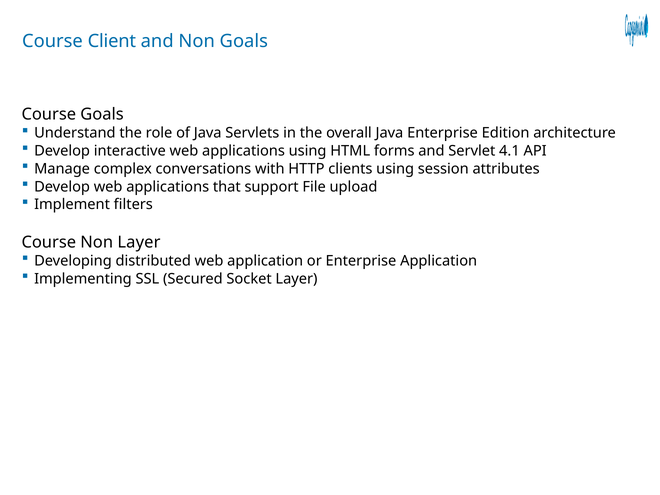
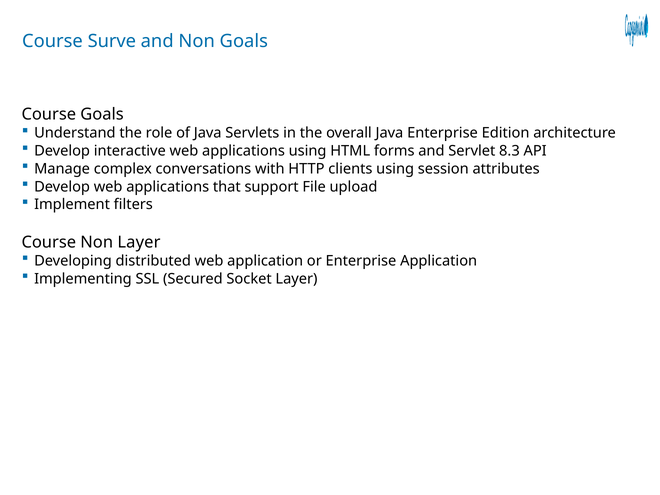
Client: Client -> Surve (112, 41)
4.1: 4.1 -> 8.3 (509, 151)
